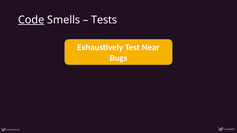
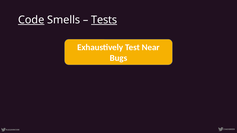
Tests underline: none -> present (104, 20)
